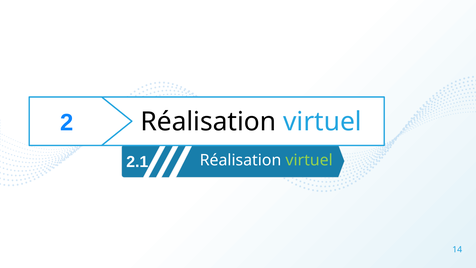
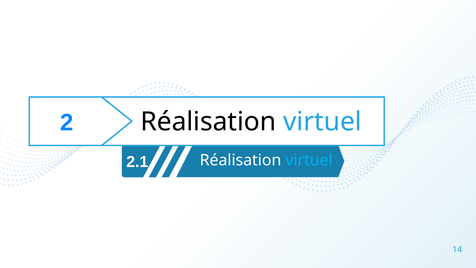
virtuel colour: light green -> light blue (309, 160)
